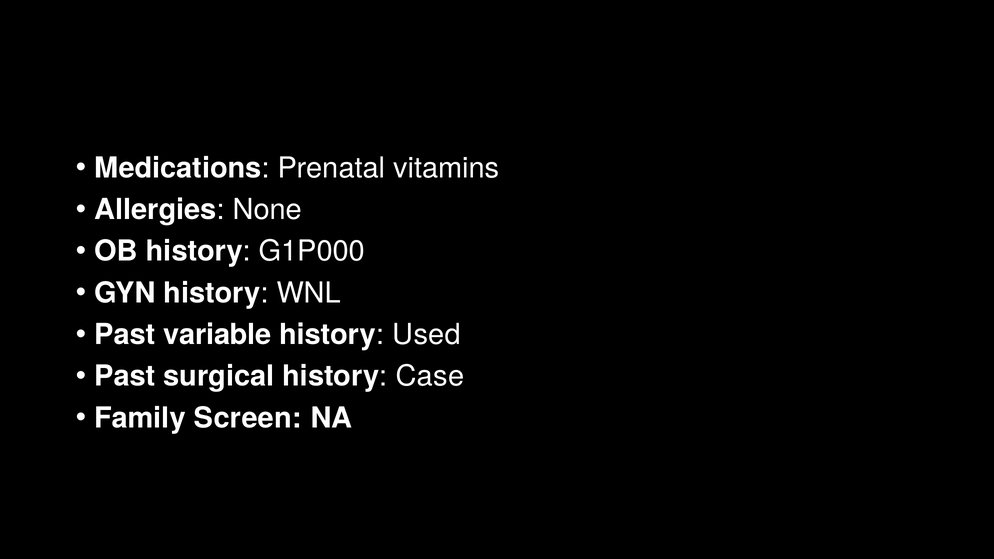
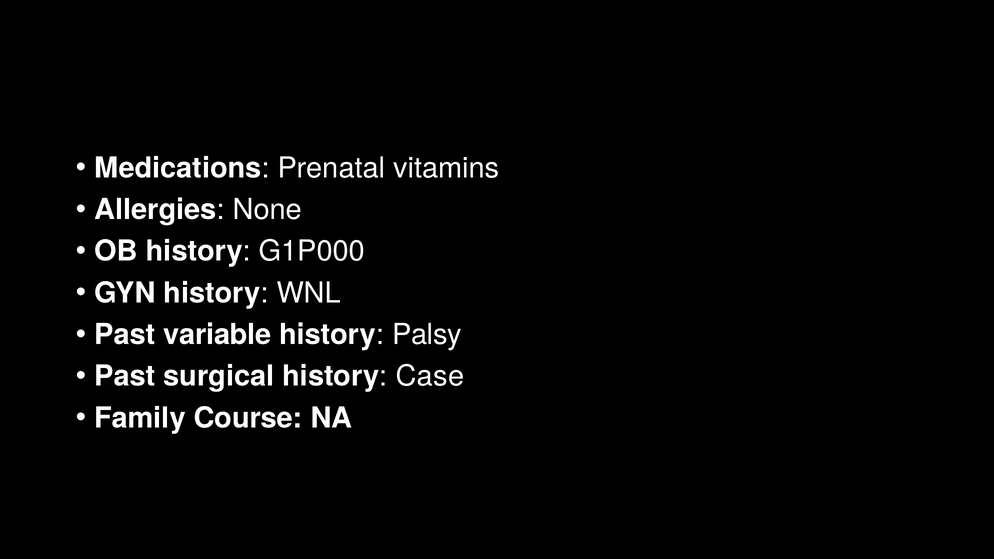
Used: Used -> Palsy (427, 335)
Screen: Screen -> Course (248, 418)
